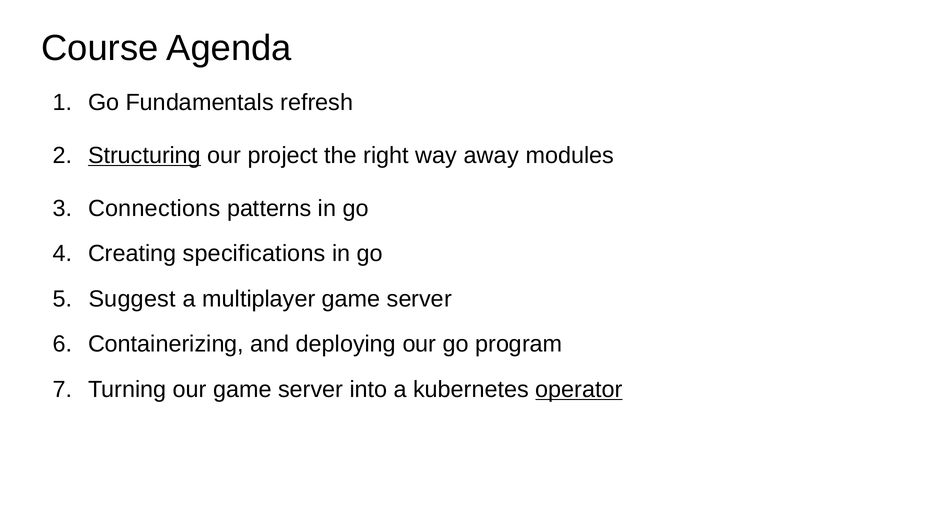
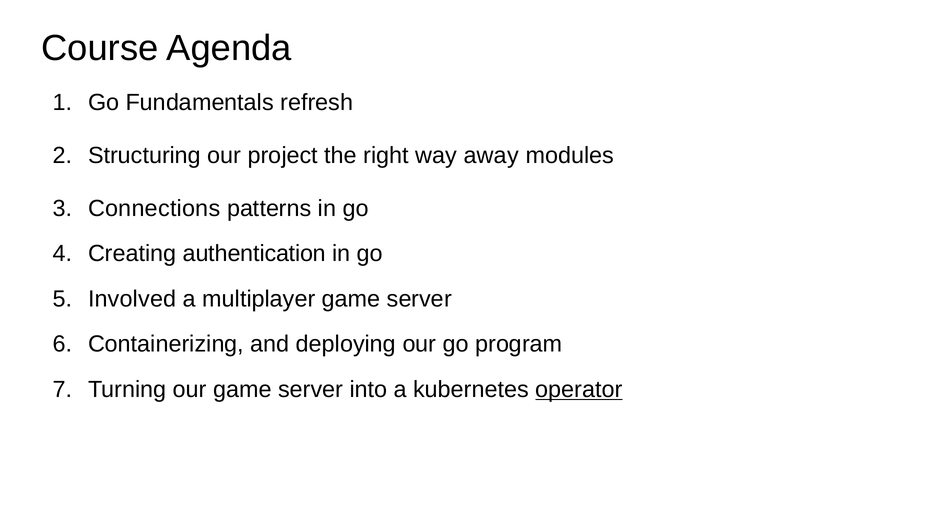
Structuring underline: present -> none (145, 156)
specifications: specifications -> authentication (254, 254)
Suggest: Suggest -> Involved (132, 299)
